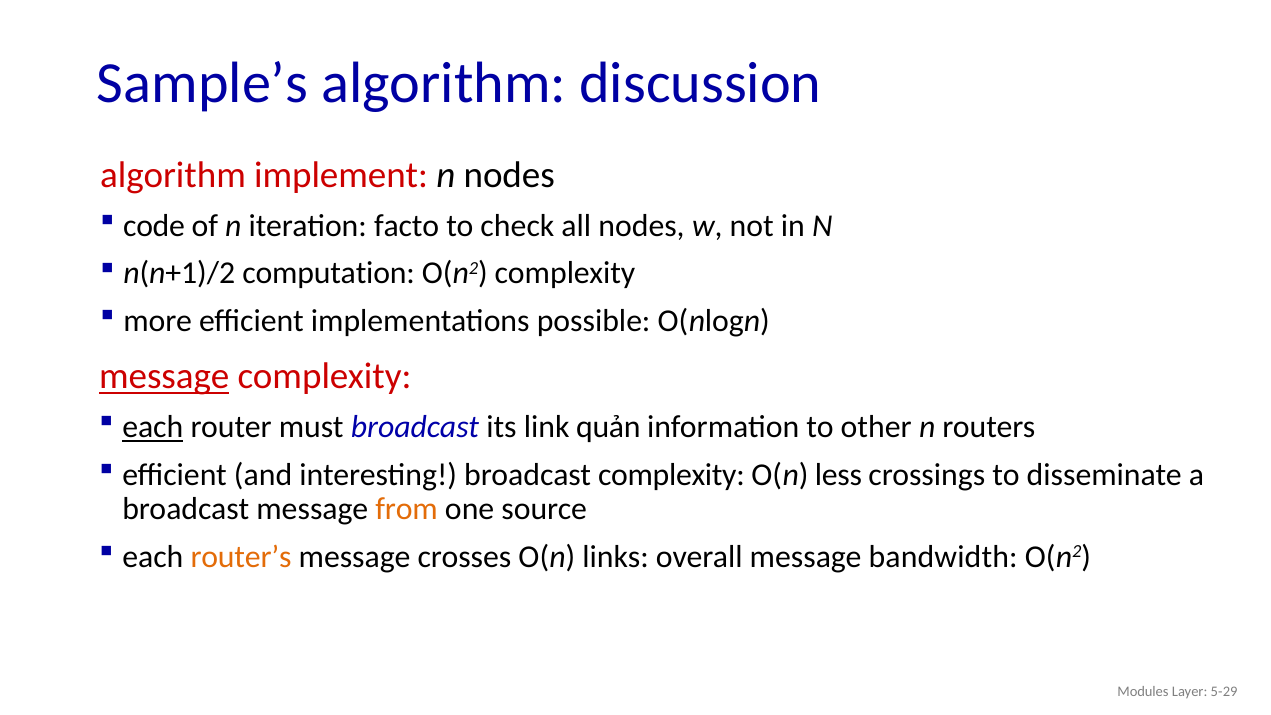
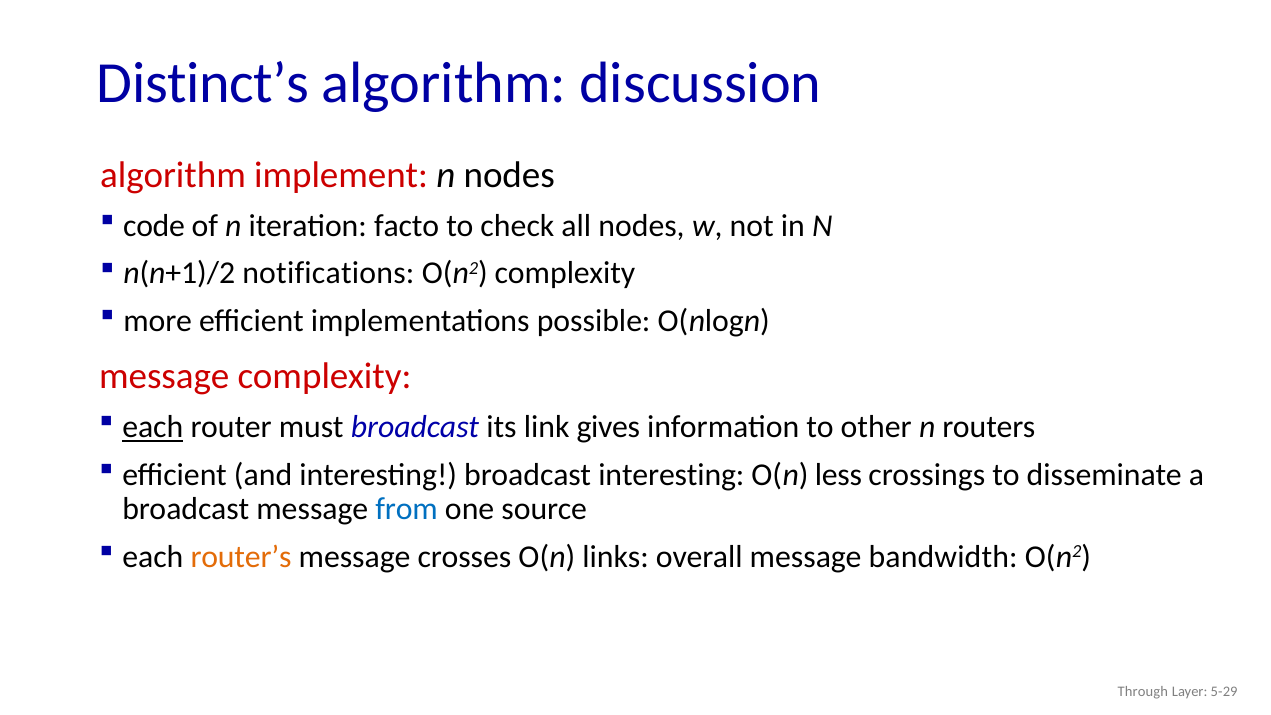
Sample’s: Sample’s -> Distinct’s (203, 83)
computation: computation -> notifications (328, 273)
message underline: present -> none (164, 377)
quản: quản -> gives (608, 427)
broadcast complexity: complexity -> interesting (671, 475)
from colour: orange -> blue (407, 509)
Modules: Modules -> Through (1143, 691)
